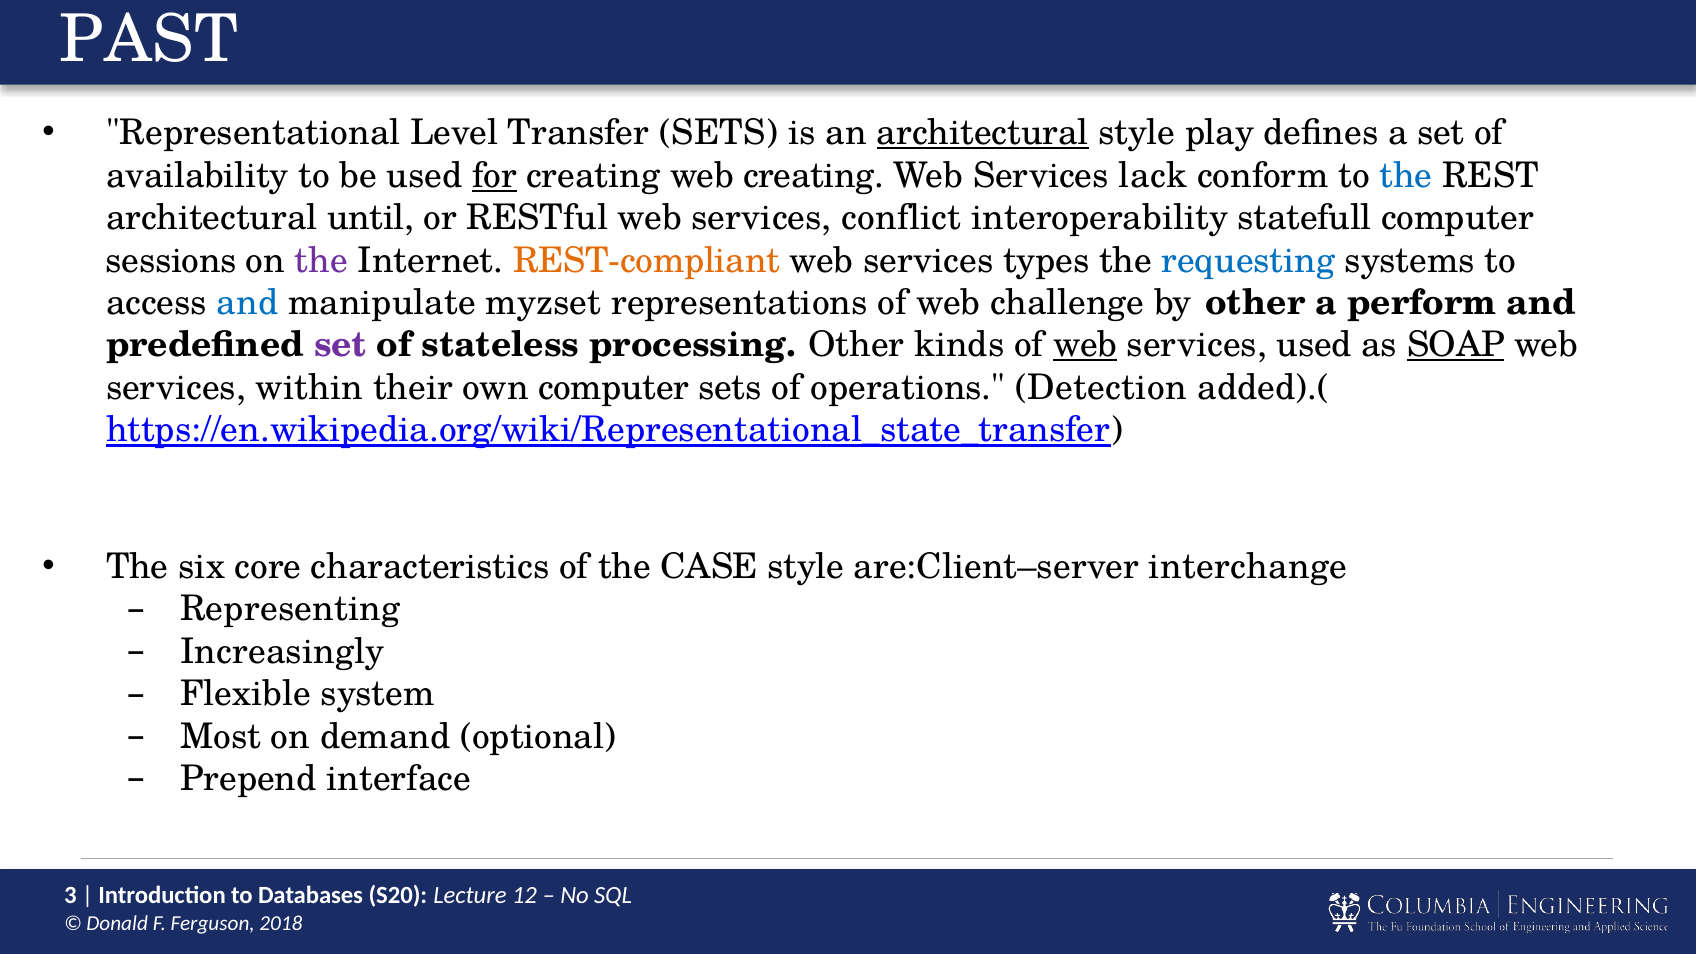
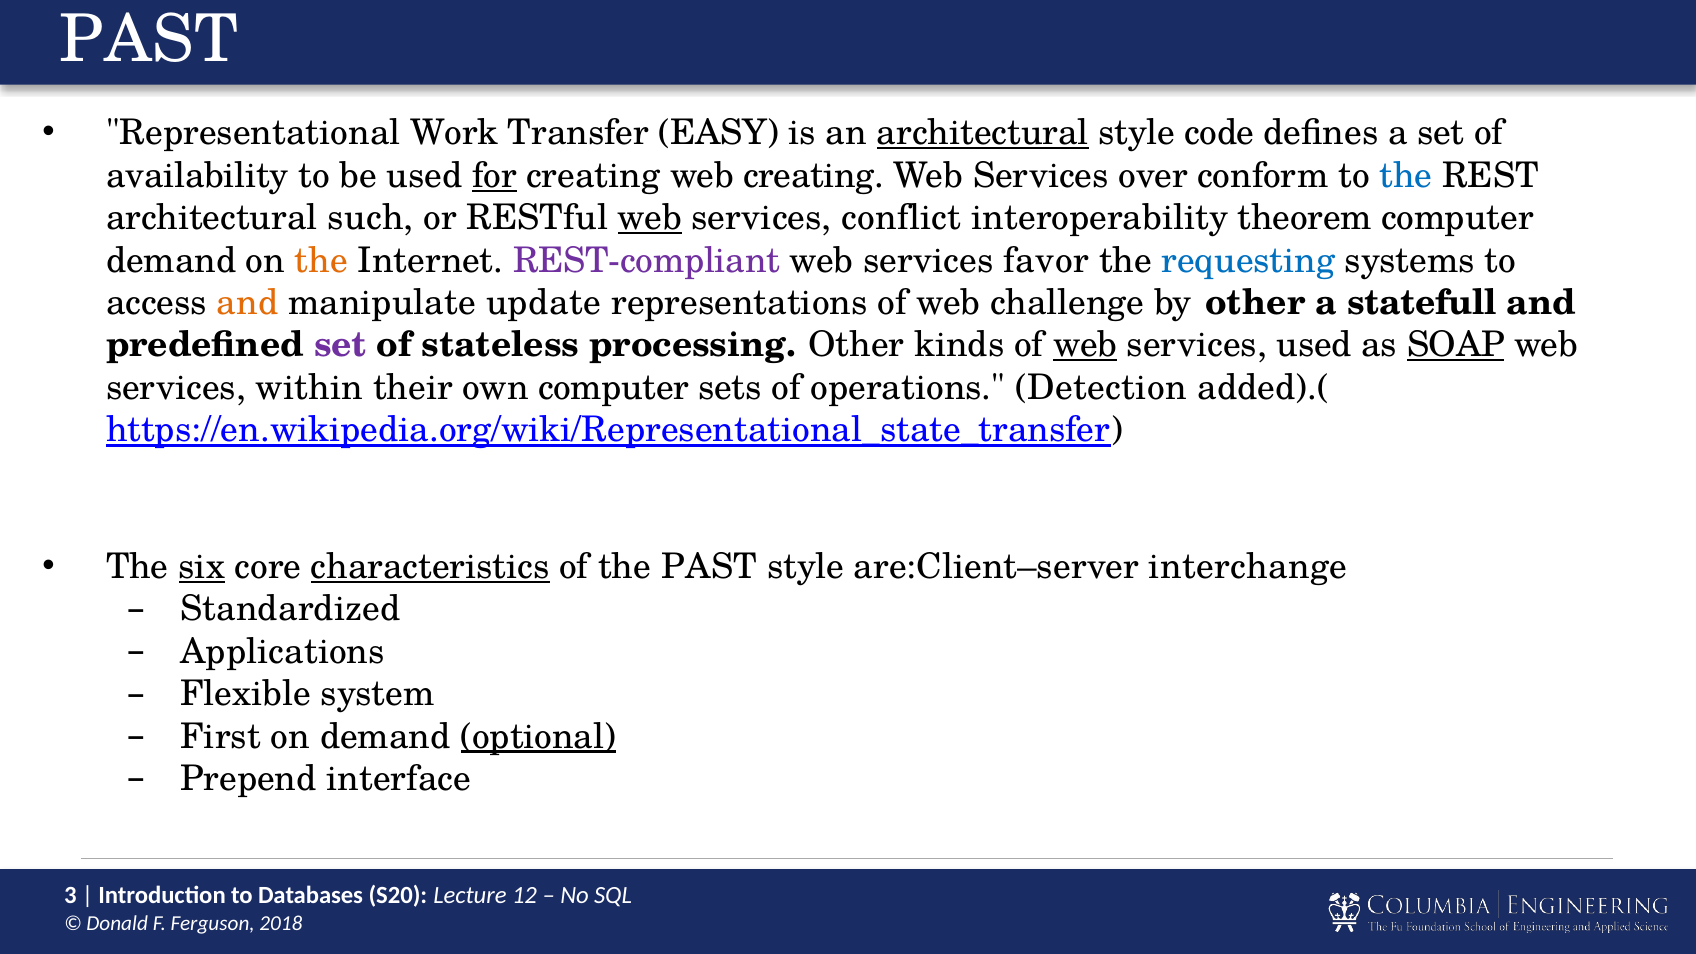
Level: Level -> Work (454, 133)
Transfer SETS: SETS -> EASY (719, 133)
play: play -> code (1220, 133)
lack: lack -> over (1153, 176)
until: until -> such (371, 218)
web underline: none -> present (650, 218)
statefull: statefull -> theorem (1305, 218)
sessions: sessions -> demand (171, 260)
the colour: purple -> orange (321, 260)
REST-compliant colour: orange -> purple (647, 260)
types: types -> favor (1046, 260)
and colour: blue -> orange (248, 303)
myzset: myzset -> update (543, 303)
perform: perform -> statefull (1422, 303)
six underline: none -> present (202, 567)
characteristics underline: none -> present (430, 567)
the CASE: CASE -> PAST (709, 567)
Representing: Representing -> Standardized (290, 609)
Increasingly: Increasingly -> Applications (283, 652)
Most: Most -> First (221, 736)
optional underline: none -> present (538, 736)
